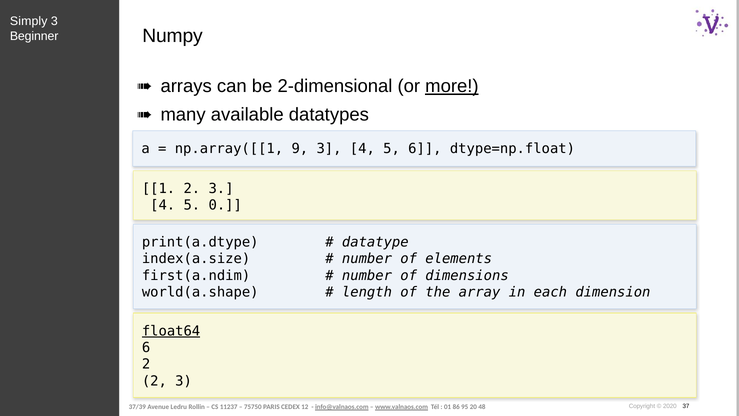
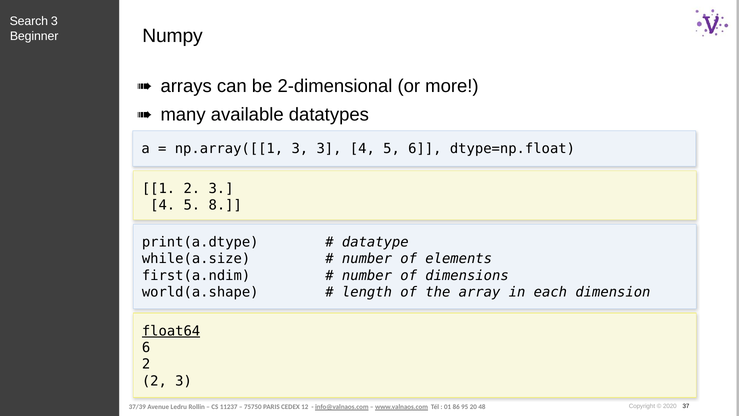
Simply: Simply -> Search (29, 21)
more underline: present -> none (452, 86)
np.array([[1 9: 9 -> 3 (300, 149)
0: 0 -> 8 (225, 205)
index(a.size: index(a.size -> while(a.size (196, 259)
